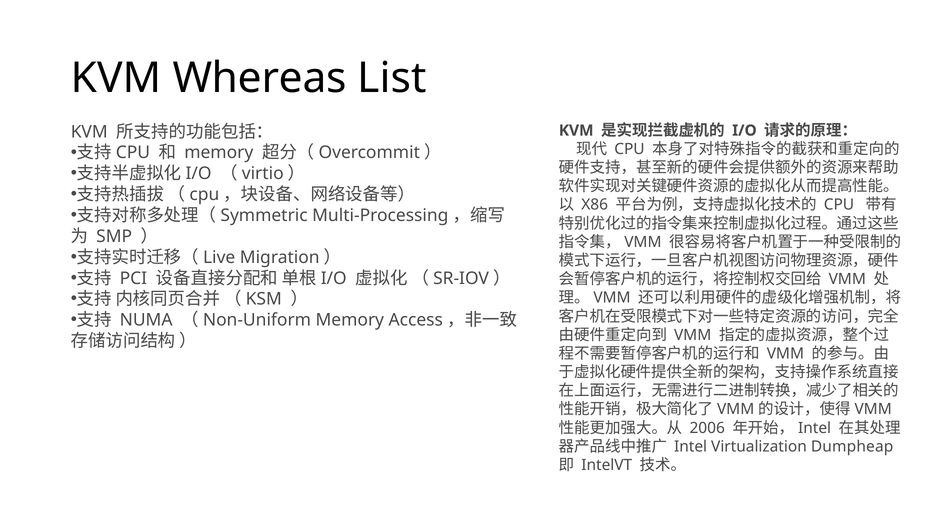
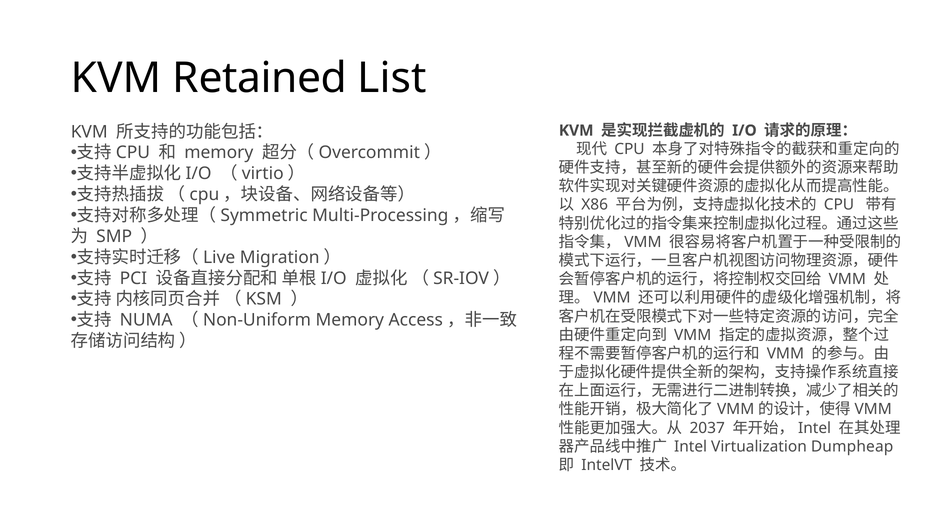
Whereas: Whereas -> Retained (260, 78)
2006: 2006 -> 2037 (707, 428)
